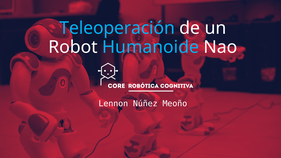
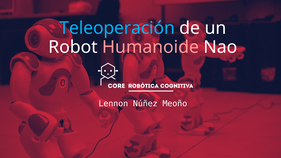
Humanoide colour: light blue -> pink (151, 47)
